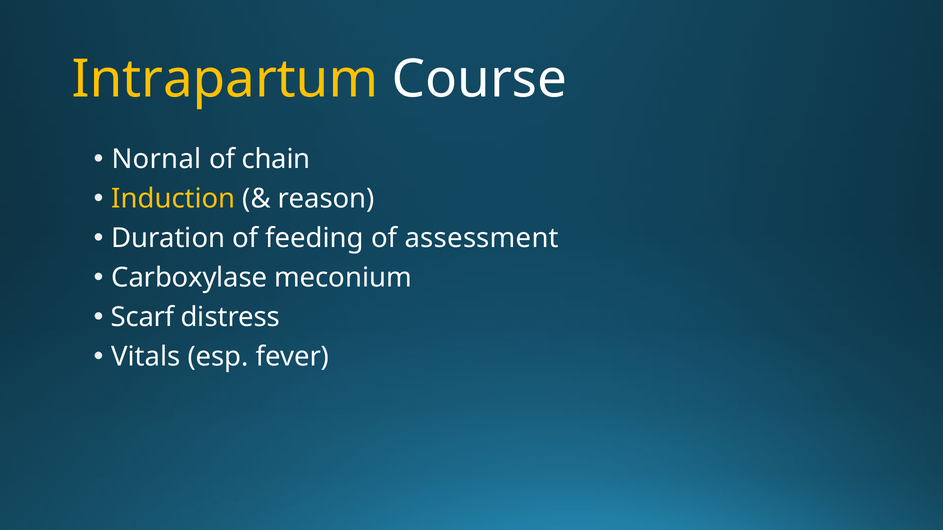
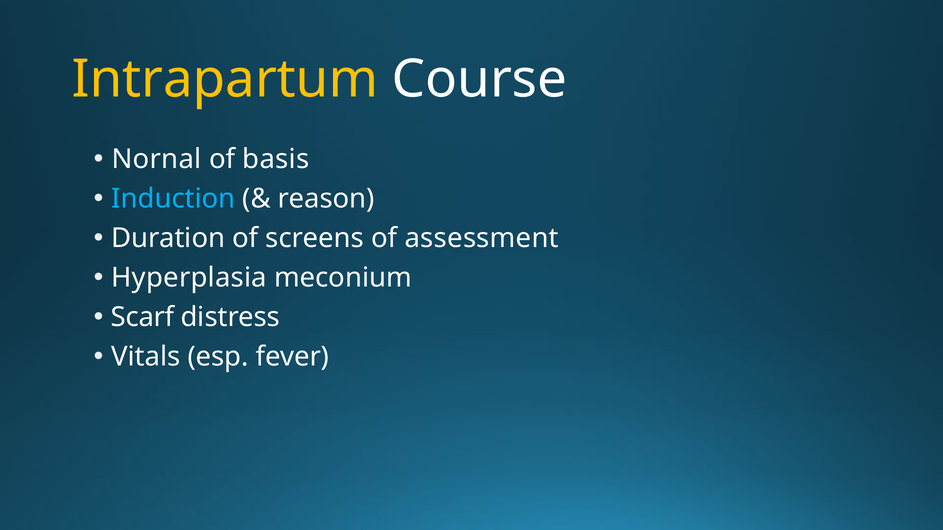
chain: chain -> basis (276, 159)
Induction colour: yellow -> light blue (173, 199)
feeding: feeding -> screens (315, 239)
Carboxylase: Carboxylase -> Hyperplasia (189, 278)
